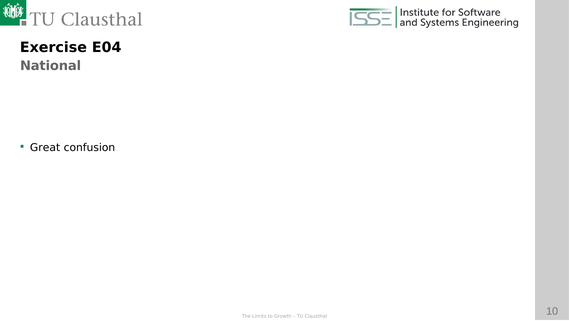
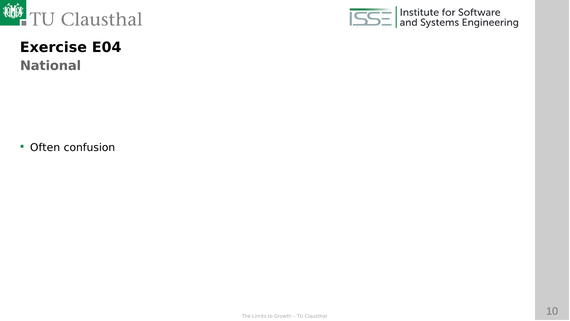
Great: Great -> Often (45, 147)
